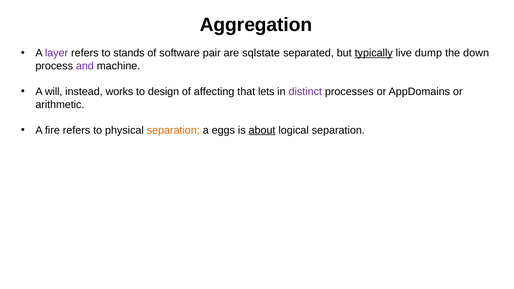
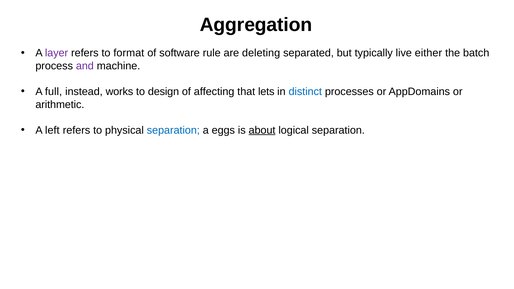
stands: stands -> format (129, 53)
pair: pair -> rule (212, 53)
sqlstate: sqlstate -> deleting (261, 53)
typically underline: present -> none (374, 53)
dump: dump -> either (428, 53)
down: down -> batch (476, 53)
will: will -> full (54, 92)
distinct colour: purple -> blue (305, 92)
fire: fire -> left (52, 130)
separation colour: orange -> blue (173, 130)
